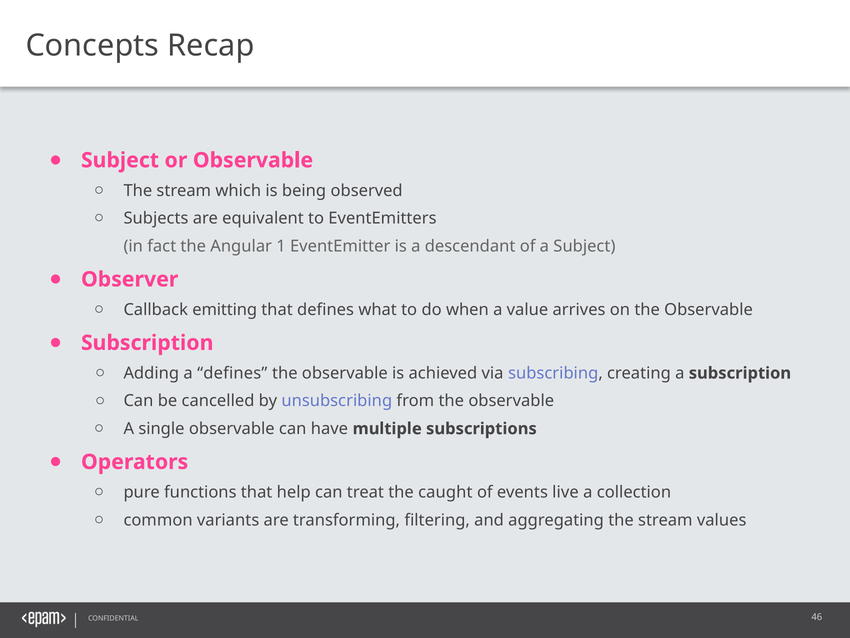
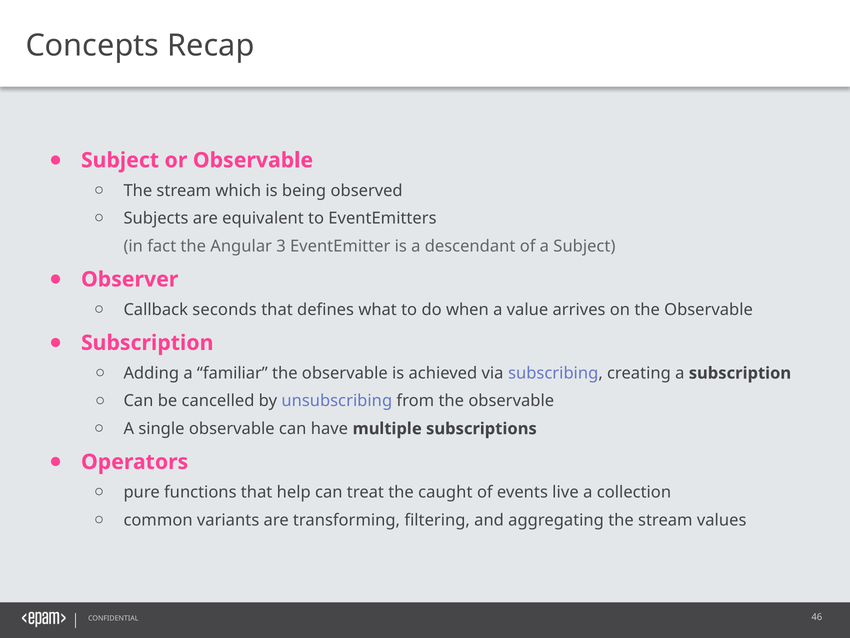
1: 1 -> 3 (281, 246)
emitting: emitting -> seconds (225, 309)
a defines: defines -> familiar (232, 373)
